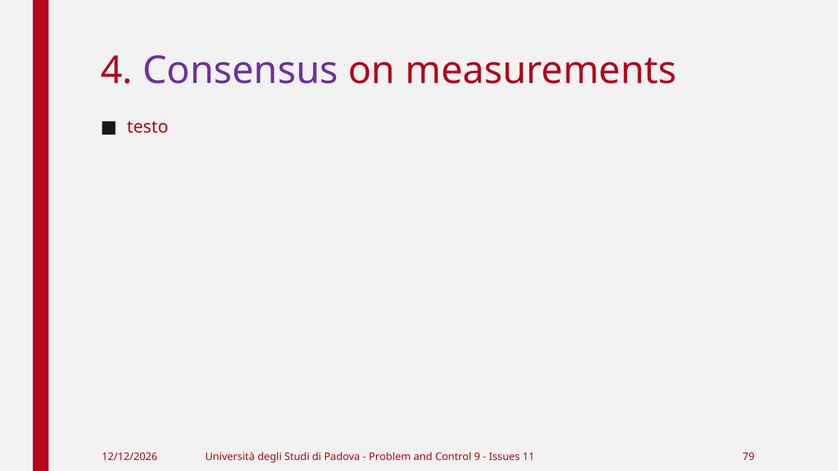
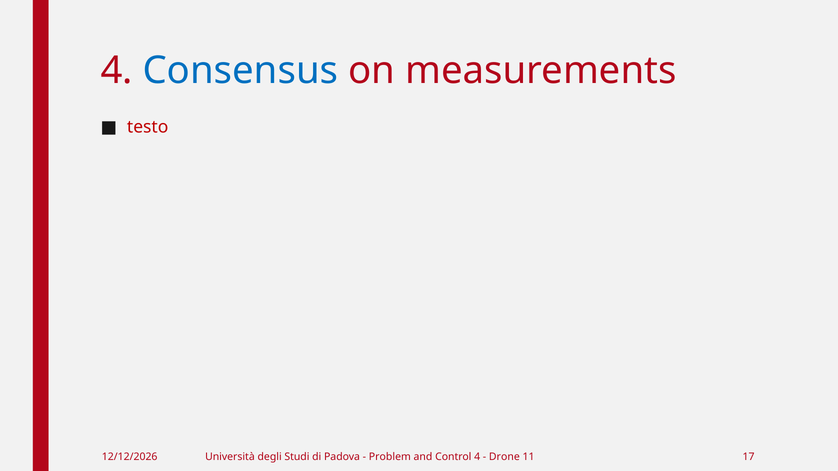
Consensus colour: purple -> blue (240, 70)
Control 9: 9 -> 4 (477, 457)
Issues: Issues -> Drone (504, 457)
79: 79 -> 17 (749, 457)
